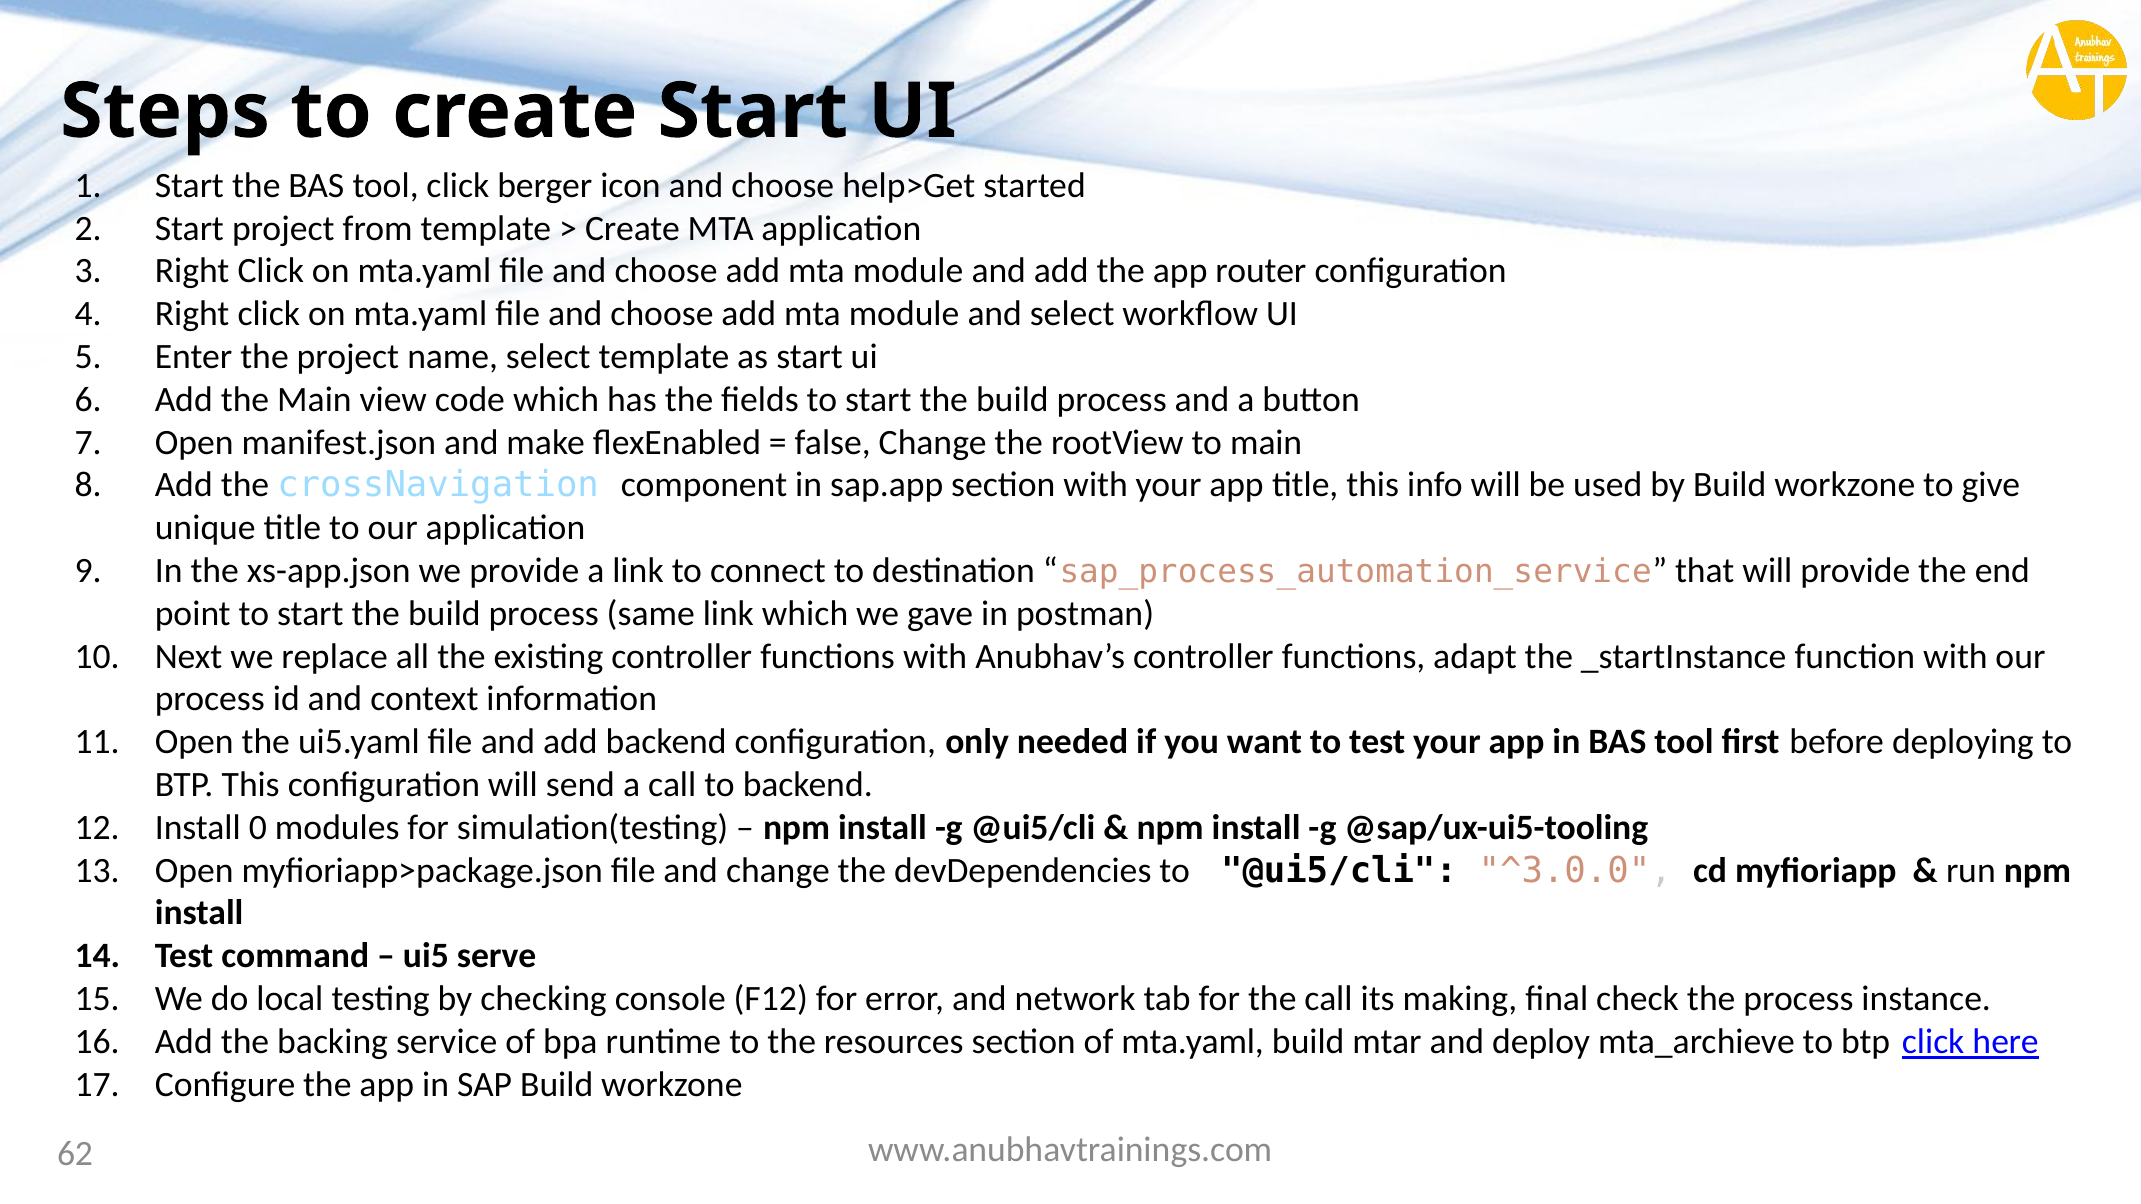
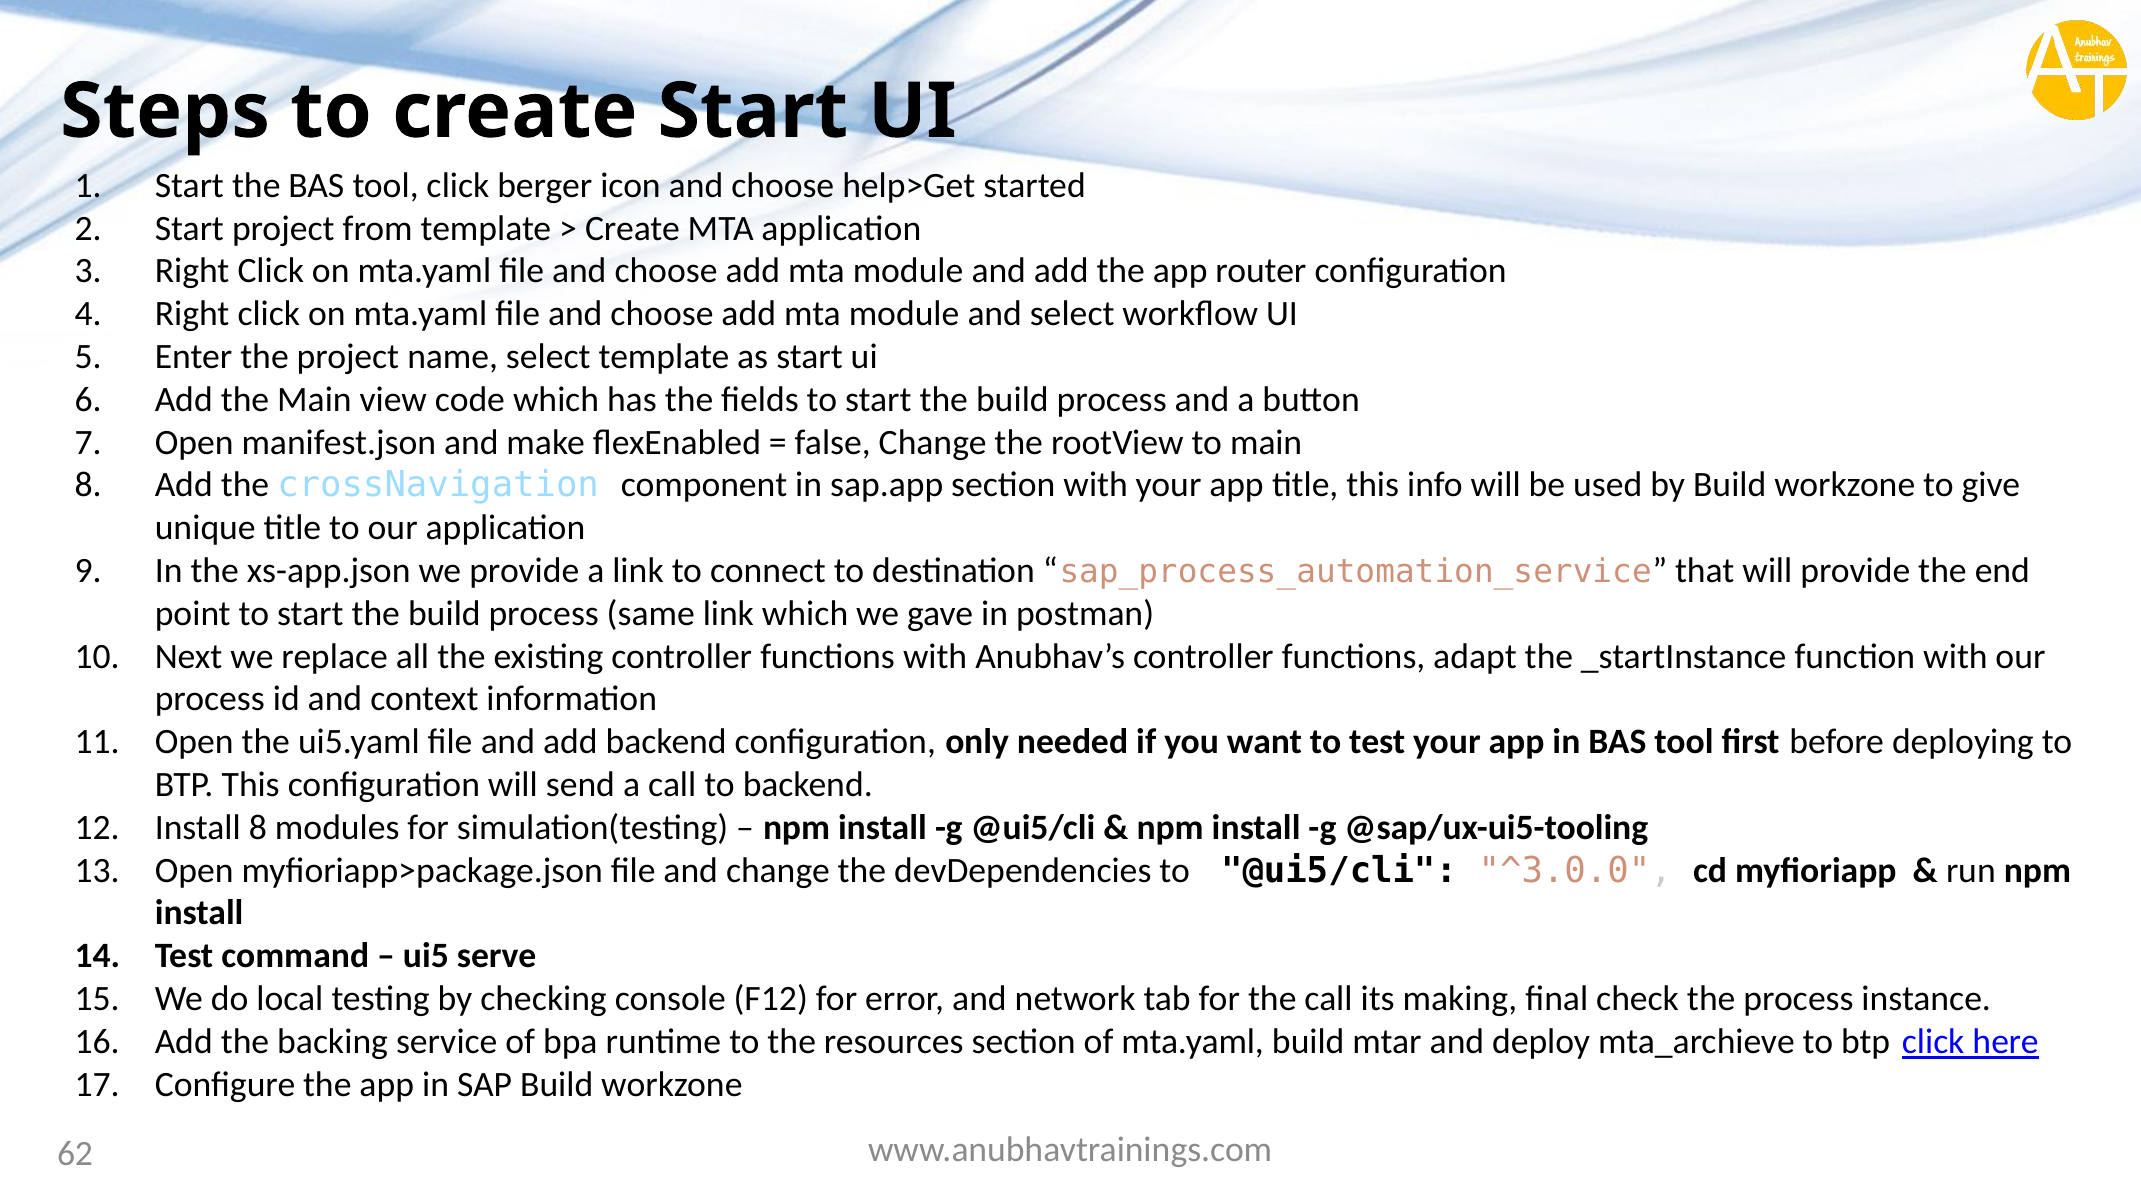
Install 0: 0 -> 8 (258, 828)
